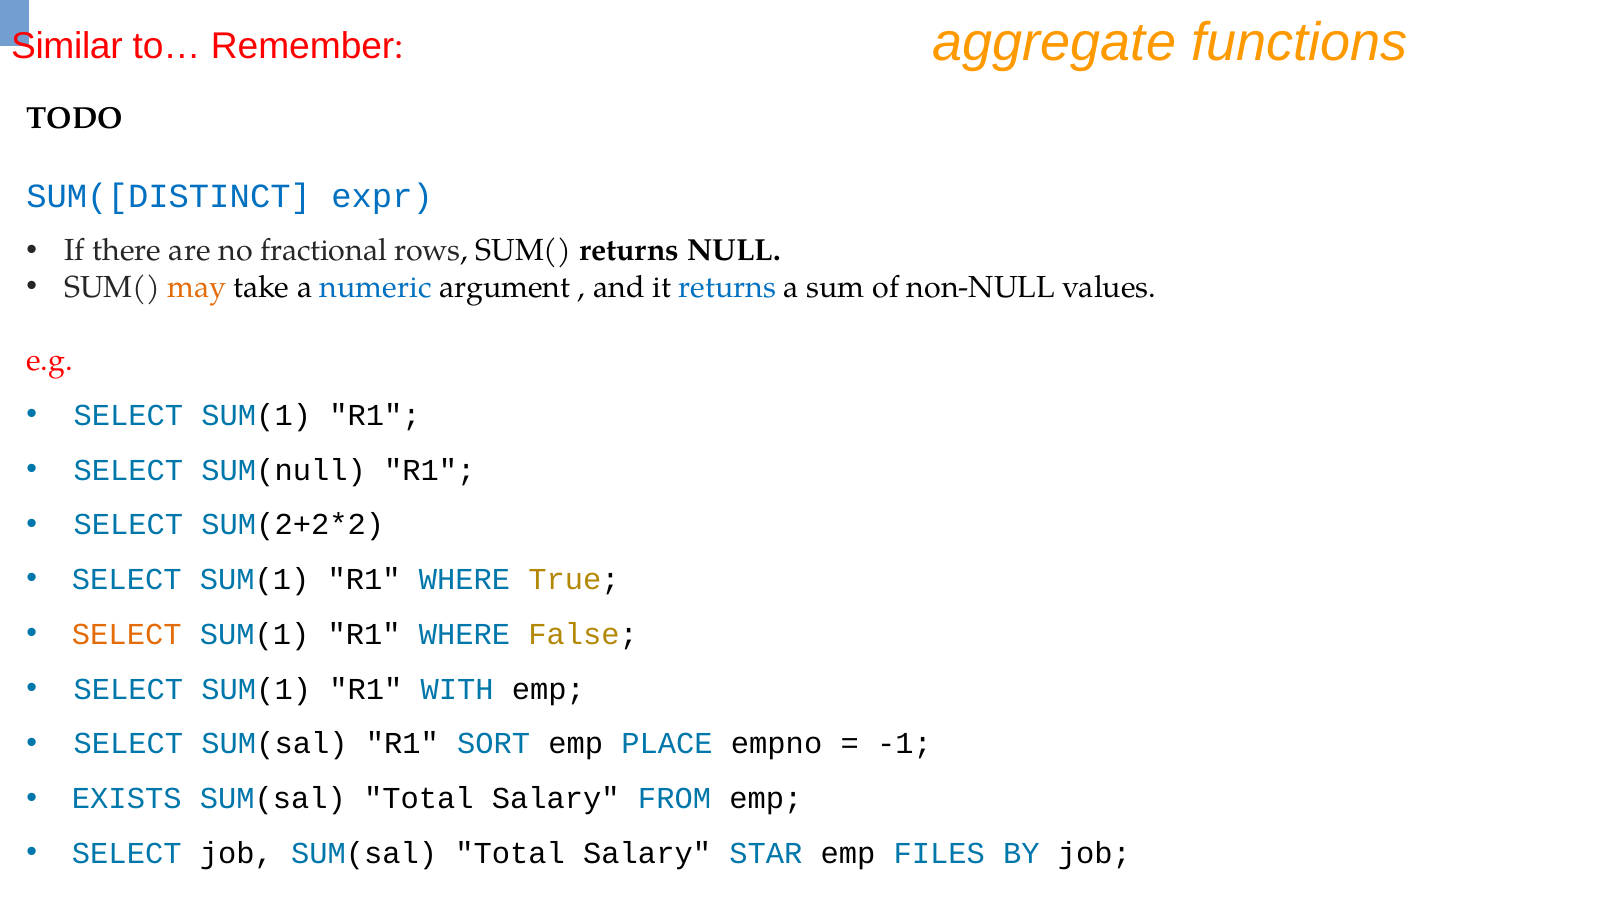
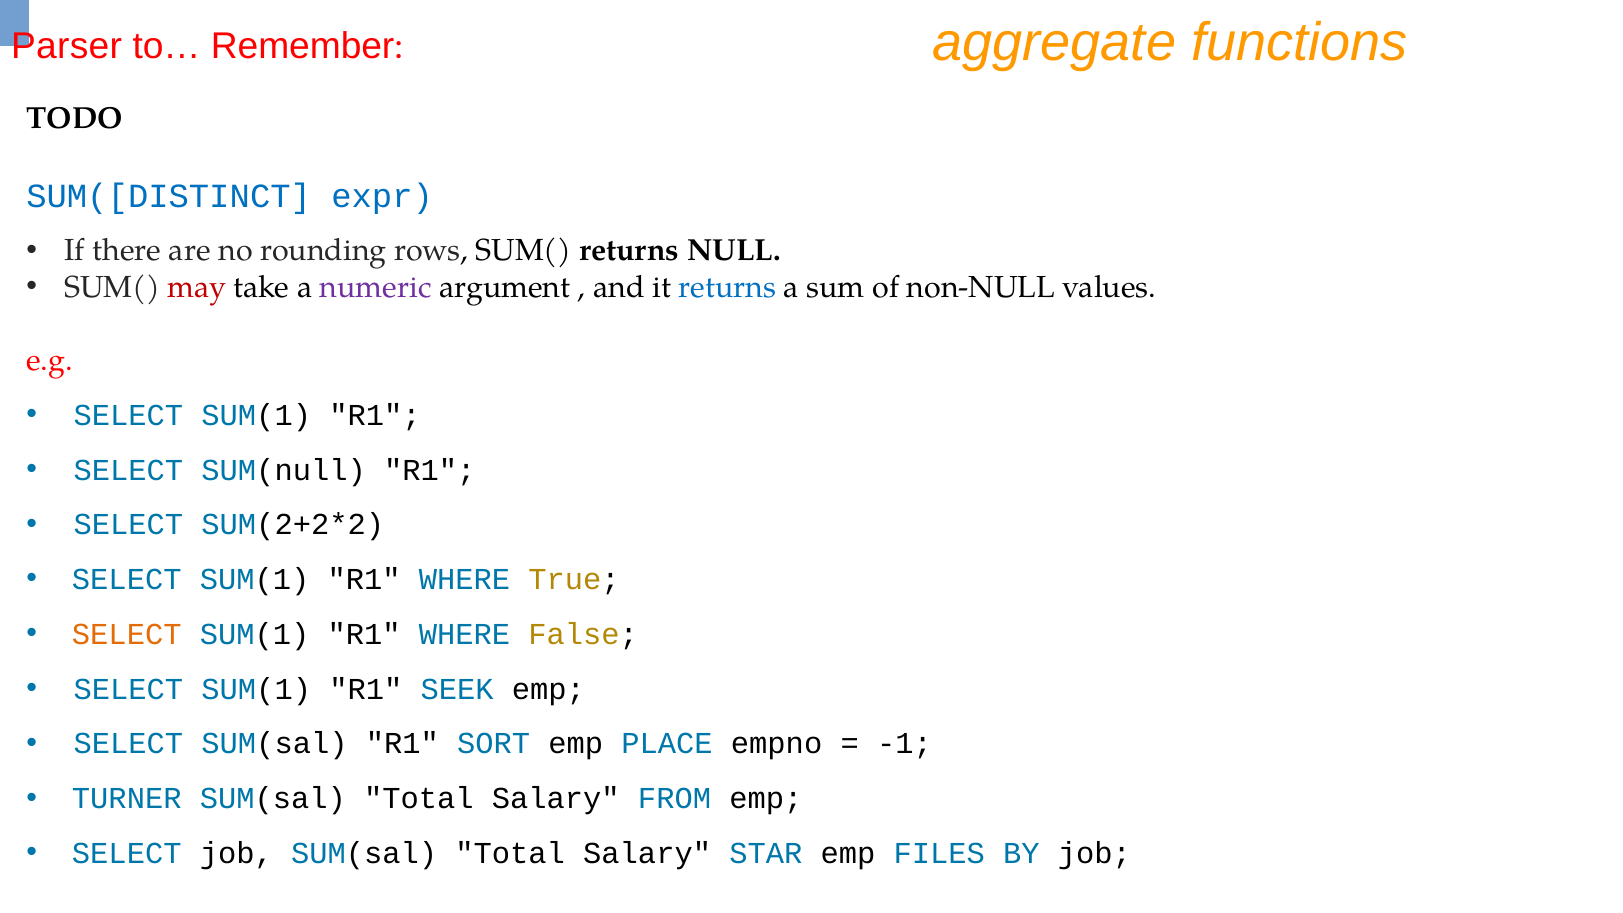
Similar: Similar -> Parser (67, 46)
fractional: fractional -> rounding (324, 251)
may colour: orange -> red (197, 287)
numeric colour: blue -> purple (376, 287)
WITH: WITH -> SEEK (457, 689)
EXISTS: EXISTS -> TURNER (127, 799)
